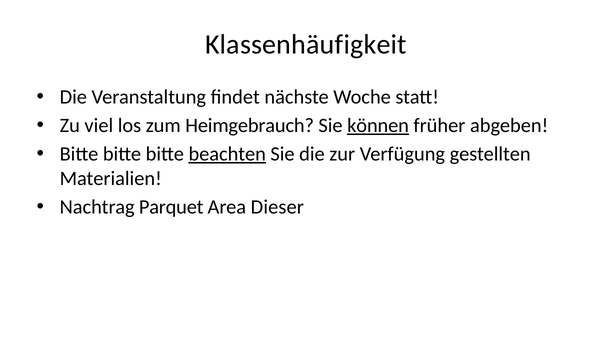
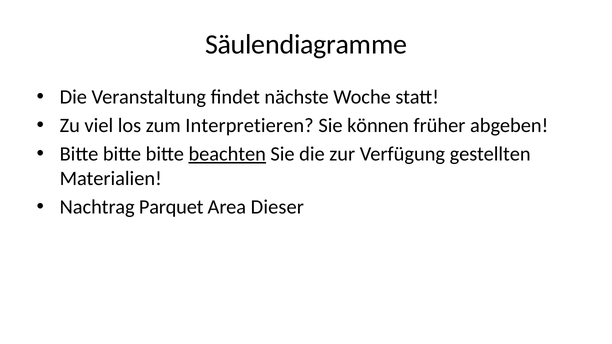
Klassenhäufigkeit: Klassenhäufigkeit -> Säulendiagramme (306, 44)
Heimgebrauch: Heimgebrauch -> Interpretieren (250, 126)
können underline: present -> none (378, 126)
